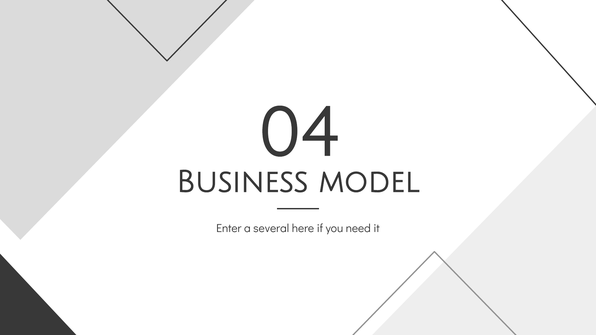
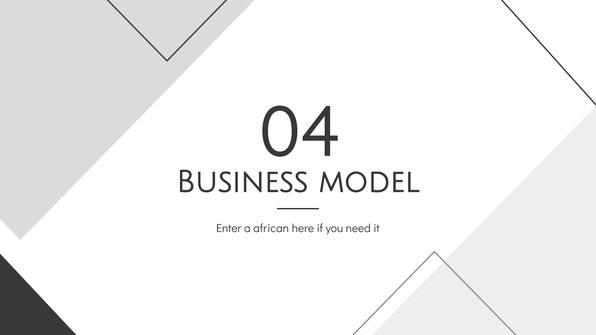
several: several -> african (271, 228)
